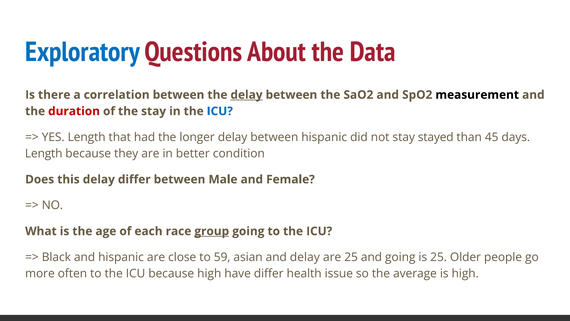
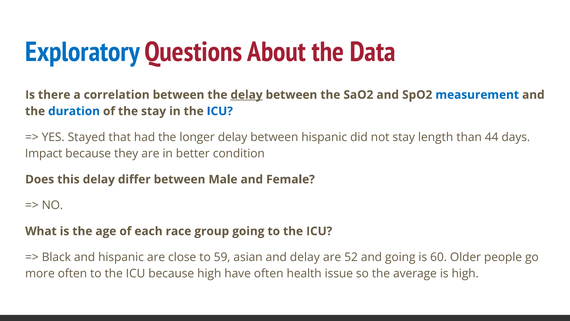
measurement colour: black -> blue (477, 95)
duration colour: red -> blue (74, 111)
YES Length: Length -> Stayed (87, 137)
stayed: stayed -> length (436, 137)
45: 45 -> 44 (492, 137)
Length: Length -> Impact (44, 153)
group underline: present -> none (212, 231)
are 25: 25 -> 52 (351, 257)
is 25: 25 -> 60 (439, 257)
have differ: differ -> often (269, 273)
